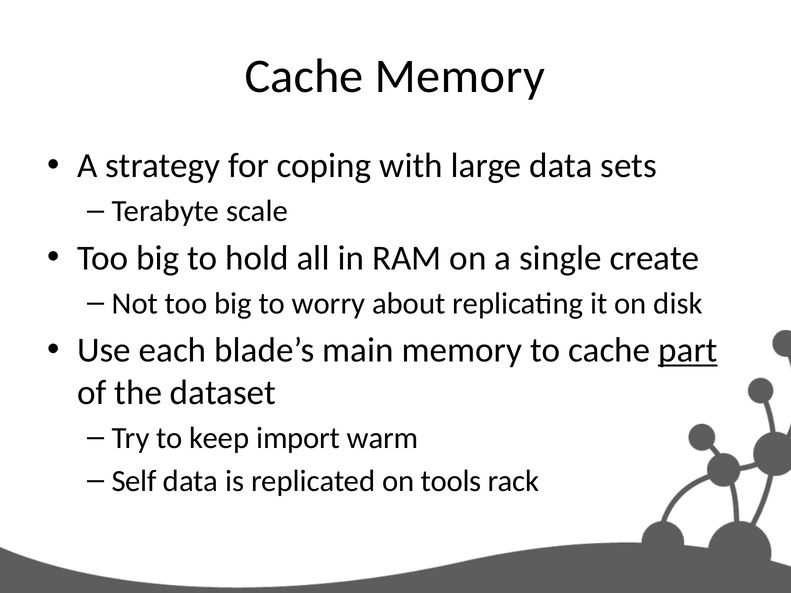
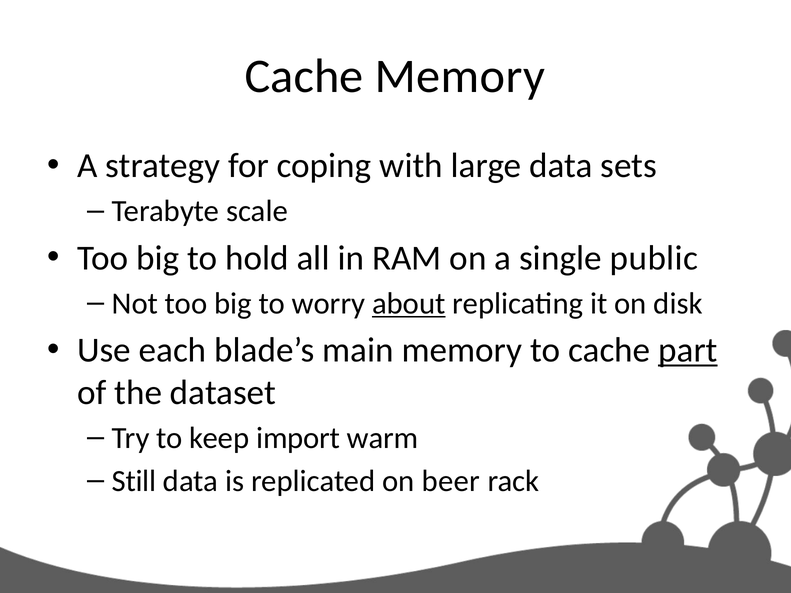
create: create -> public (654, 258)
about underline: none -> present (409, 304)
Self: Self -> Still (134, 481)
tools: tools -> beer (451, 481)
